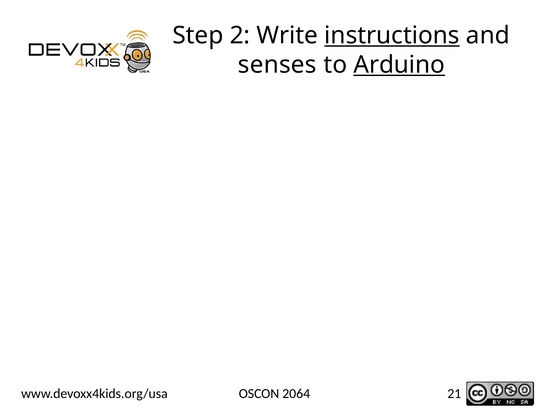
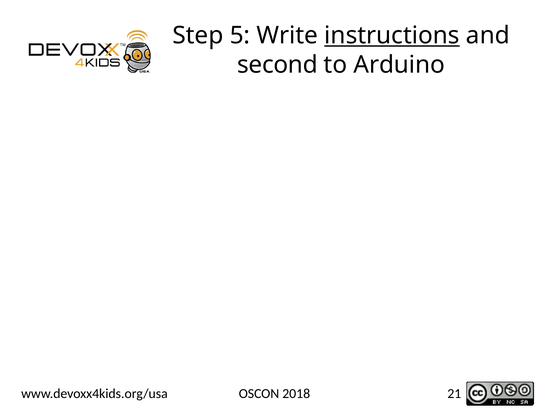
2: 2 -> 5 (240, 36)
senses: senses -> second (277, 65)
Arduino underline: present -> none (399, 65)
2064: 2064 -> 2018 (296, 394)
